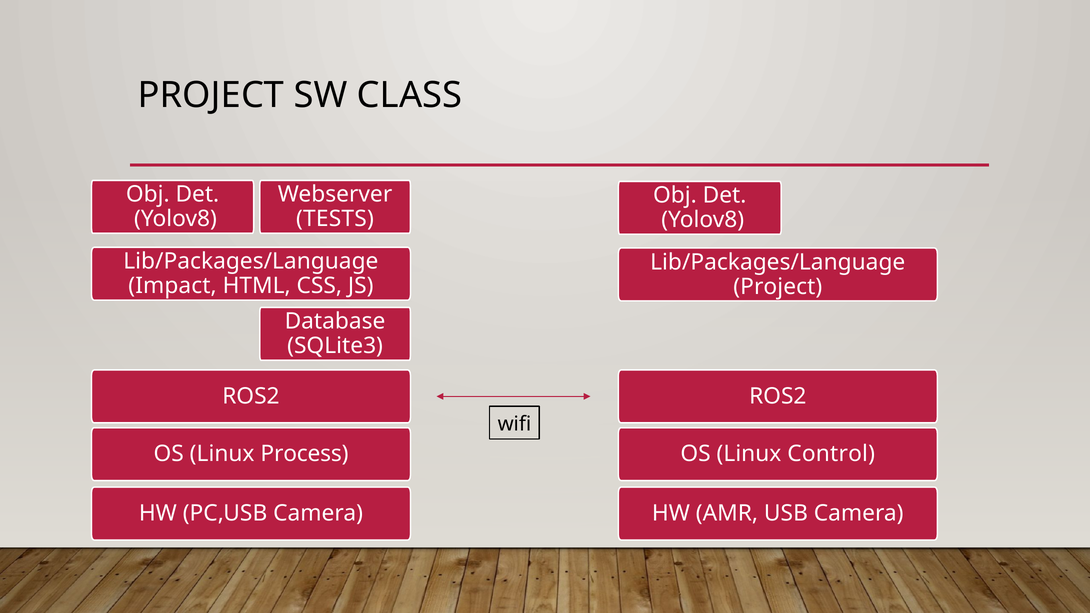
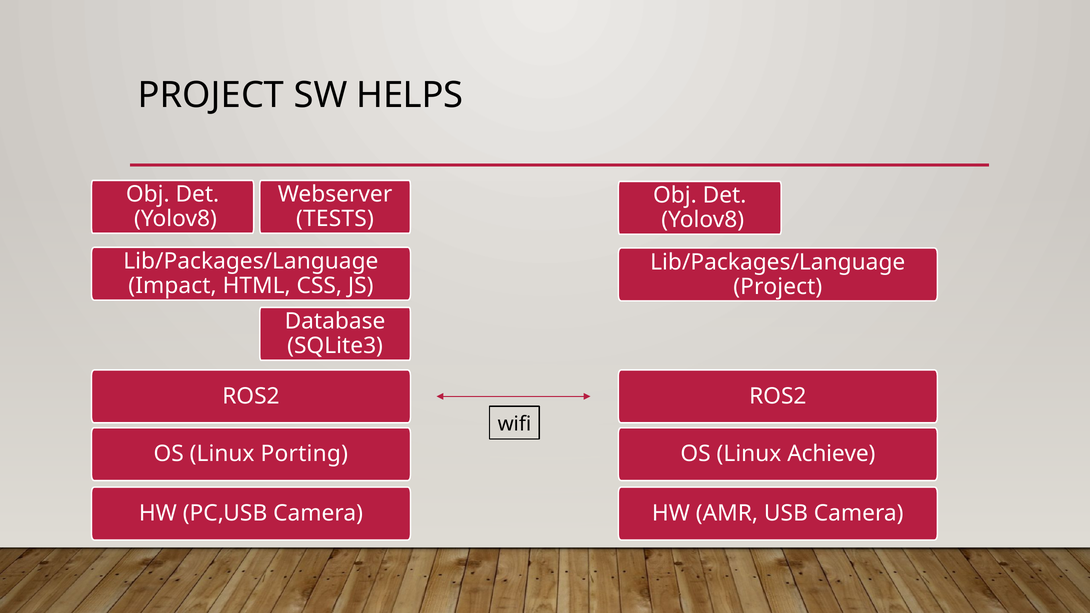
CLASS: CLASS -> HELPS (410, 95)
Process: Process -> Porting (304, 454)
Control: Control -> Achieve (831, 454)
